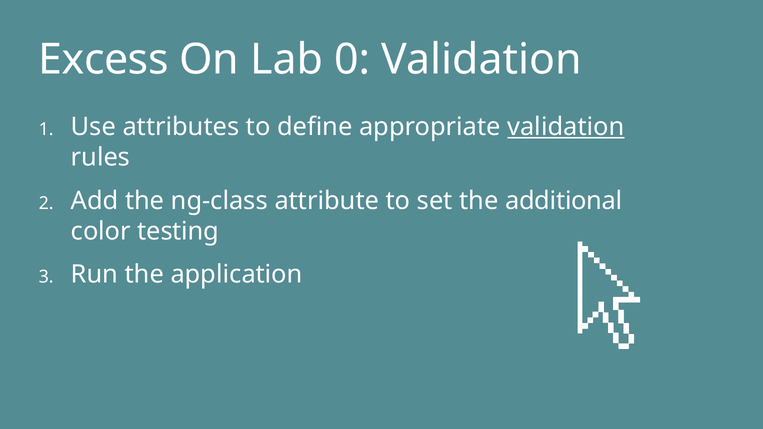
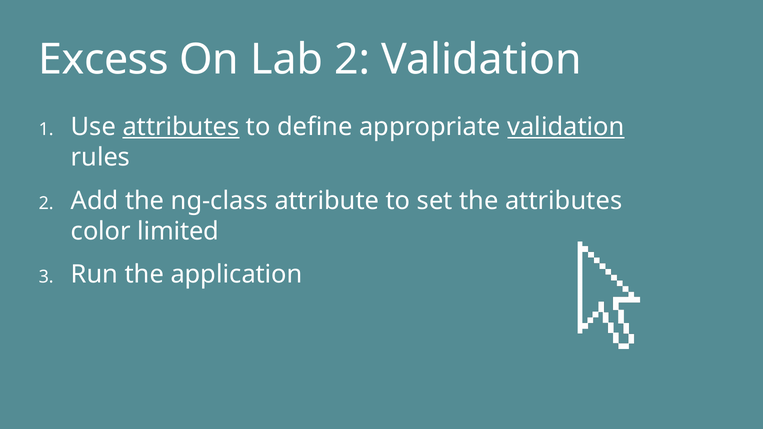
Lab 0: 0 -> 2 (352, 60)
attributes underline: none -> present (181, 127)
the additional: additional -> attributes (564, 201)
testing: testing -> limited (178, 231)
